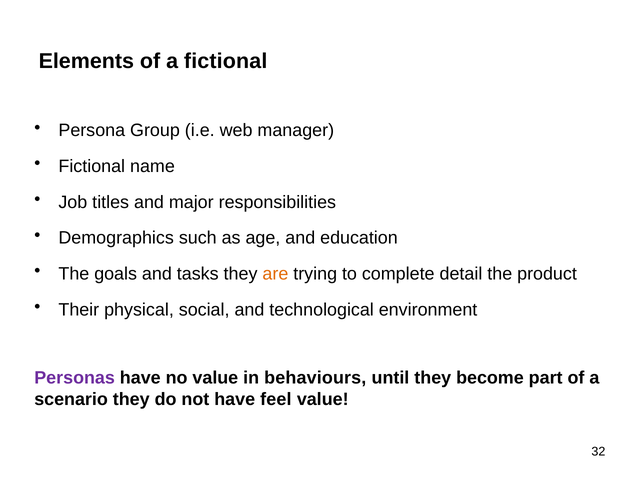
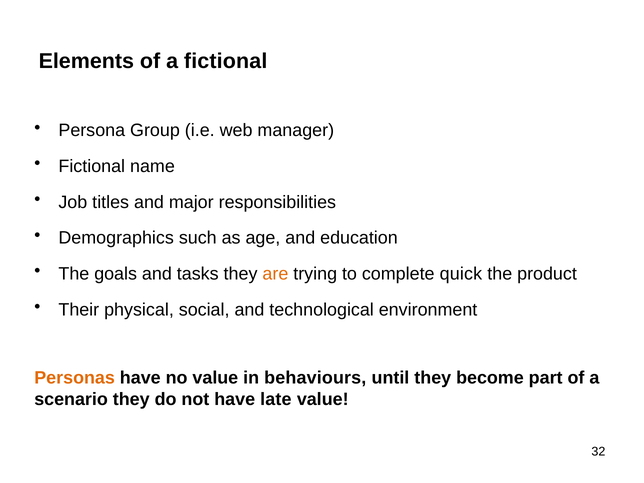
detail: detail -> quick (461, 274)
Personas colour: purple -> orange (75, 378)
feel: feel -> late (276, 399)
